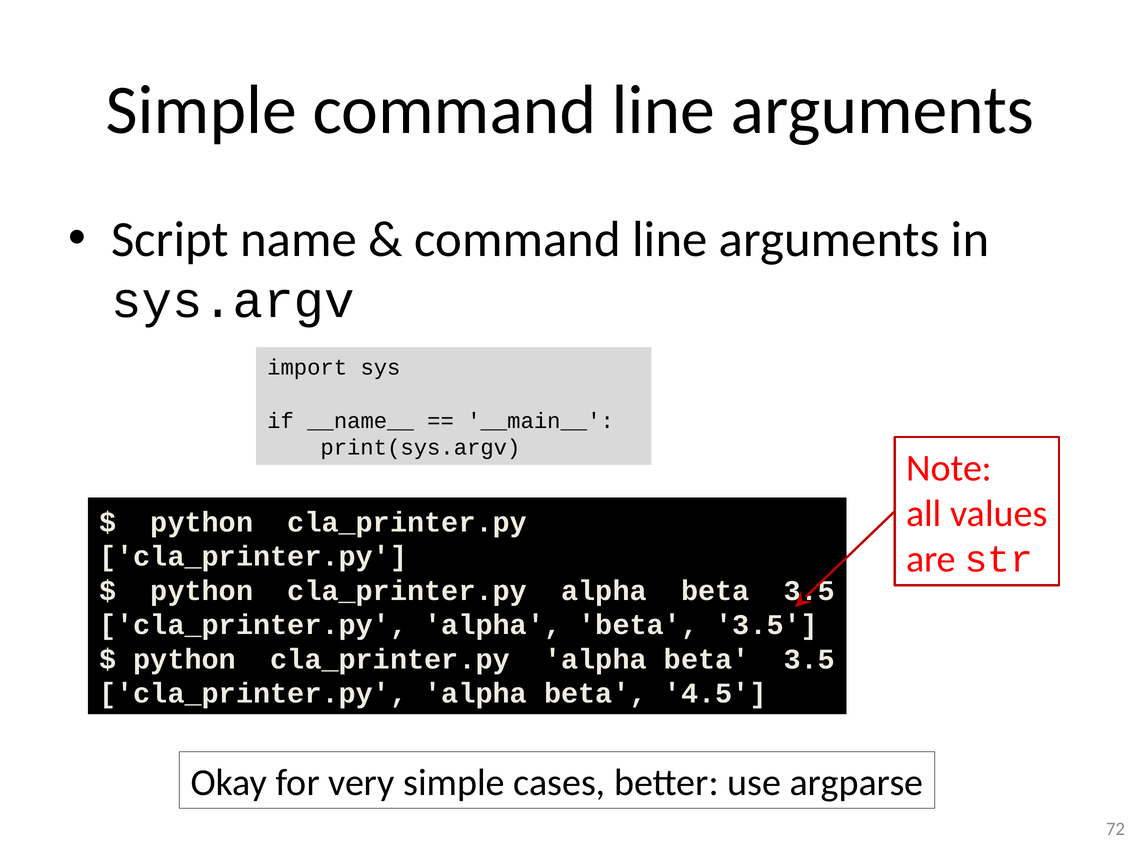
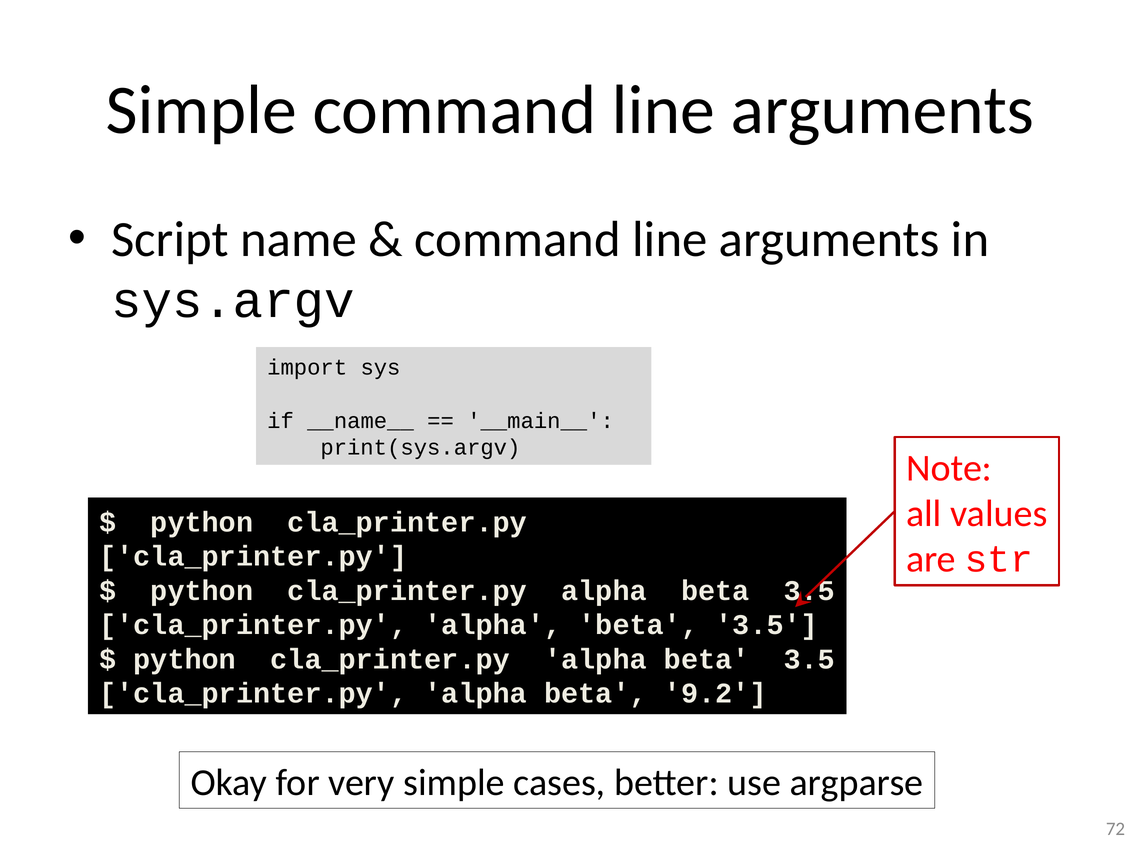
4.5: 4.5 -> 9.2 (715, 693)
